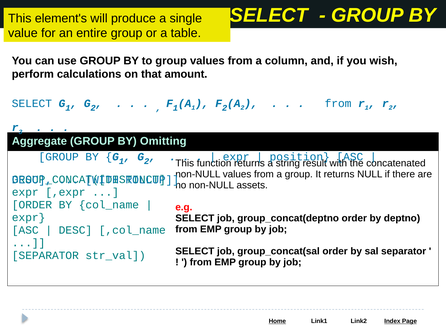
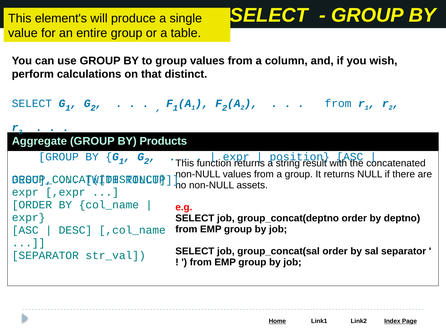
amount: amount -> distinct (186, 74)
Omitting: Omitting -> Products (163, 141)
